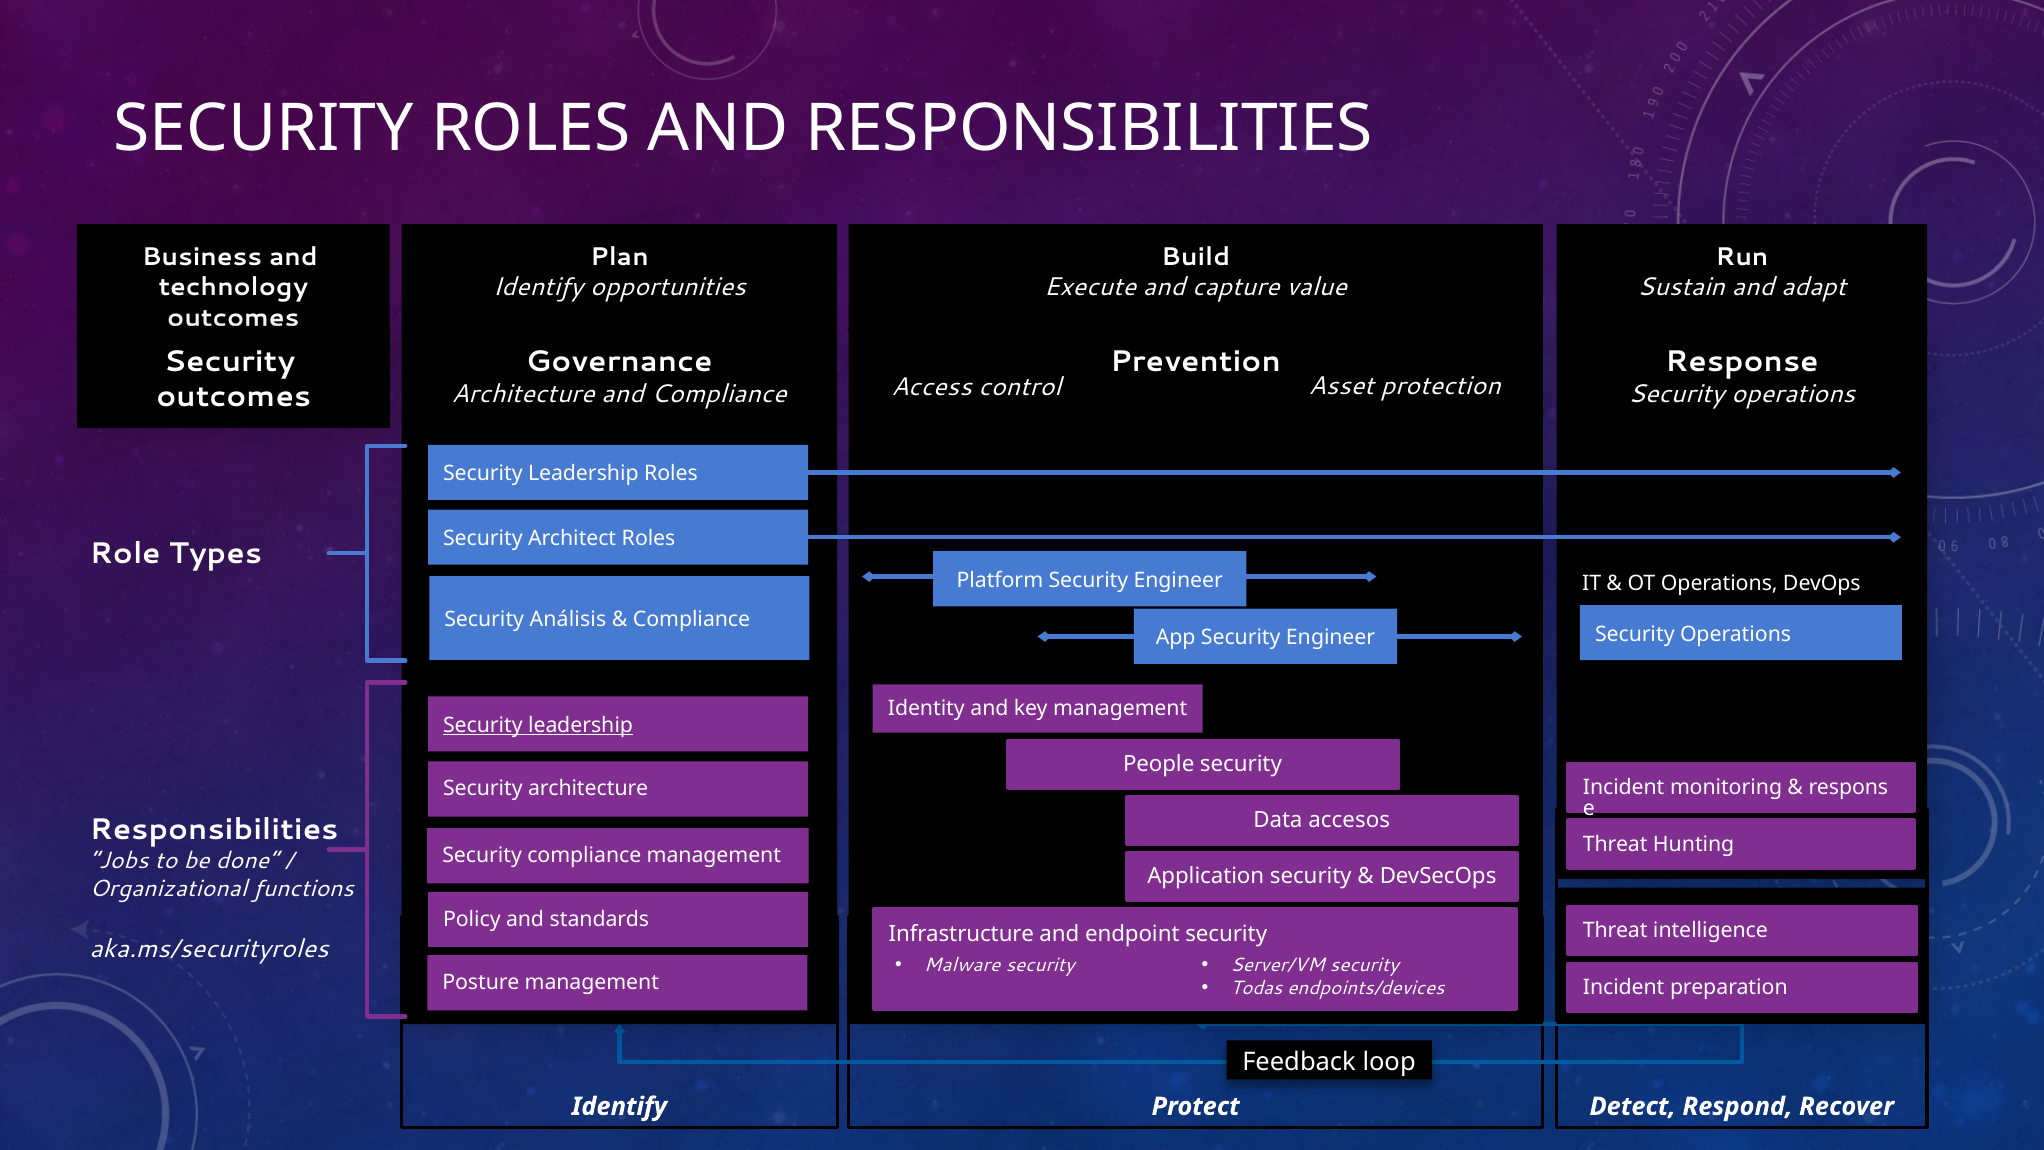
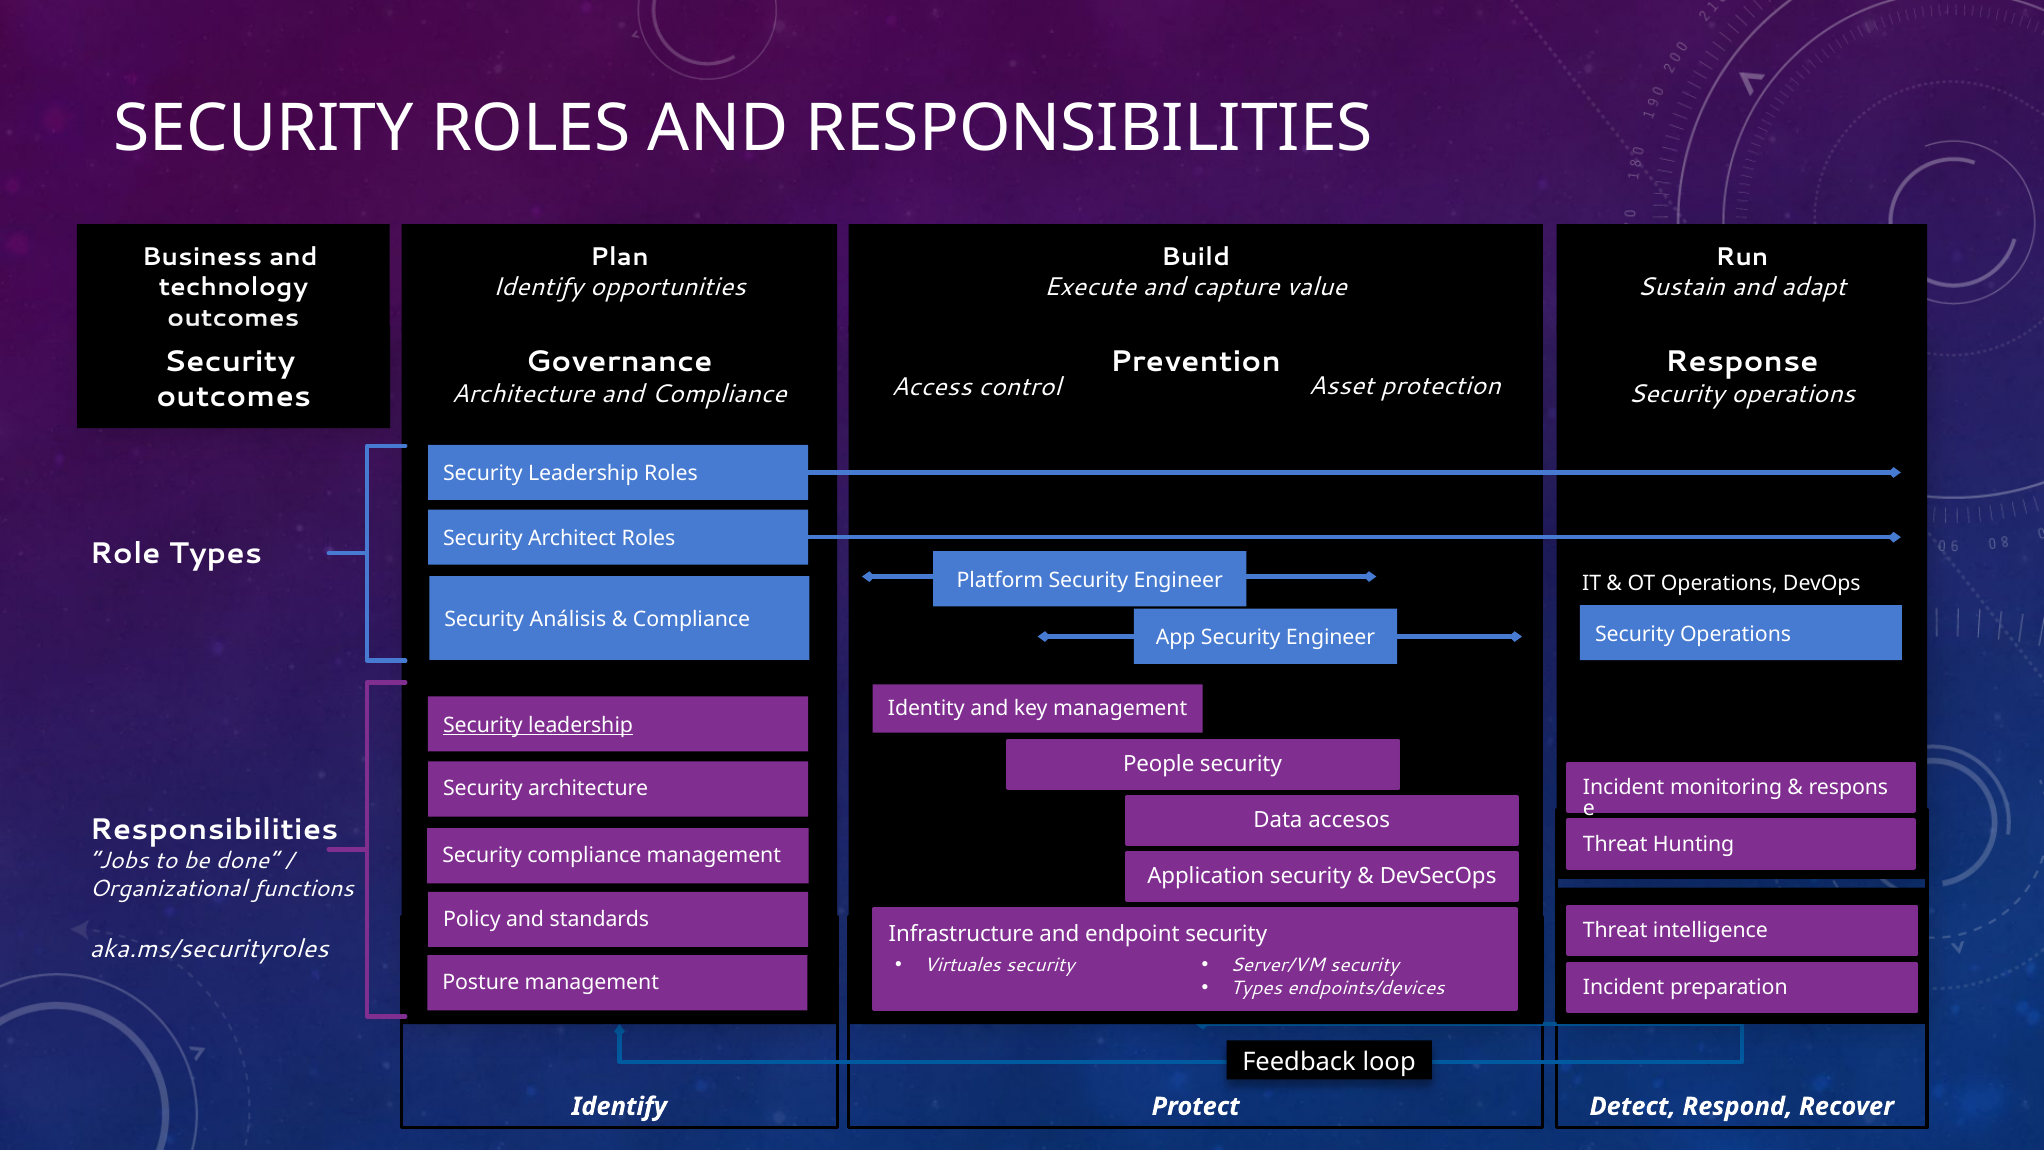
Malware: Malware -> Virtuales (962, 965)
Todas: Todas -> Types (1256, 988)
